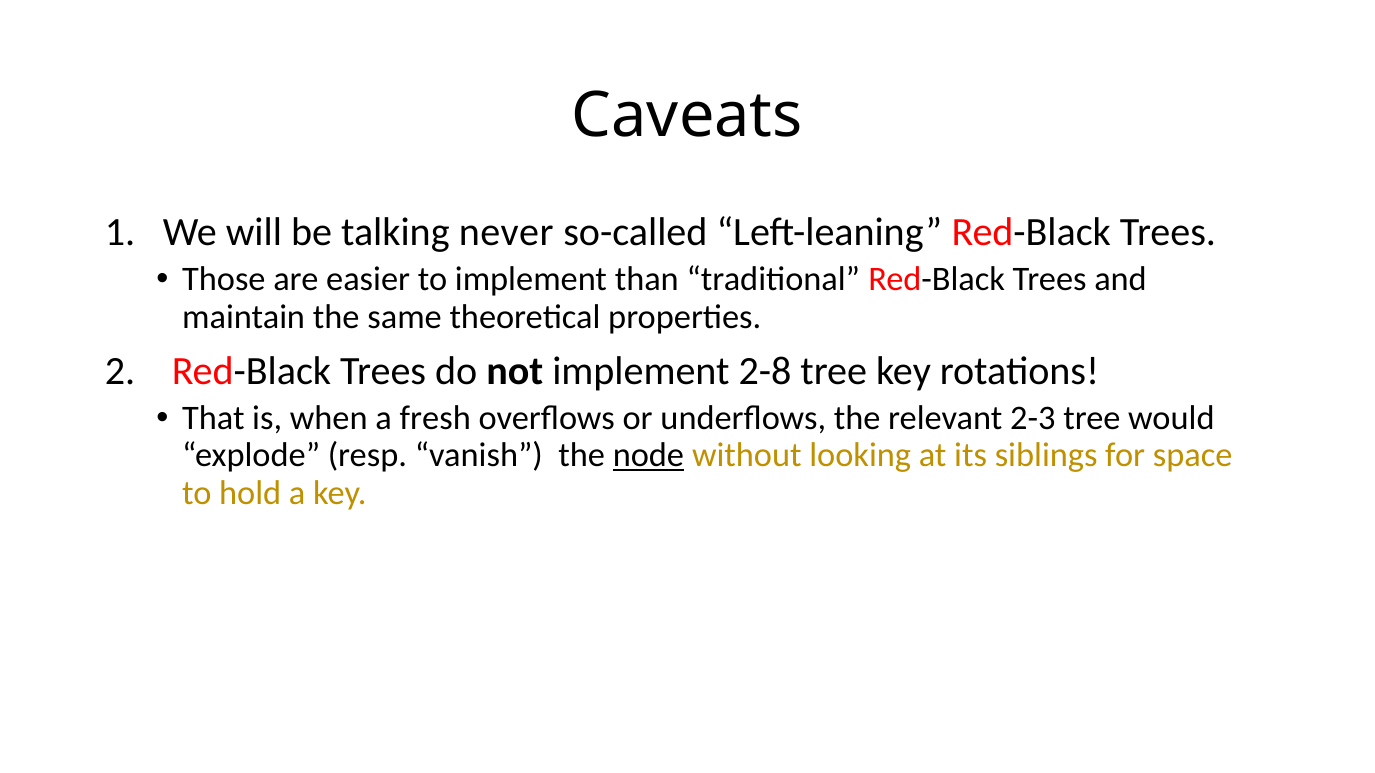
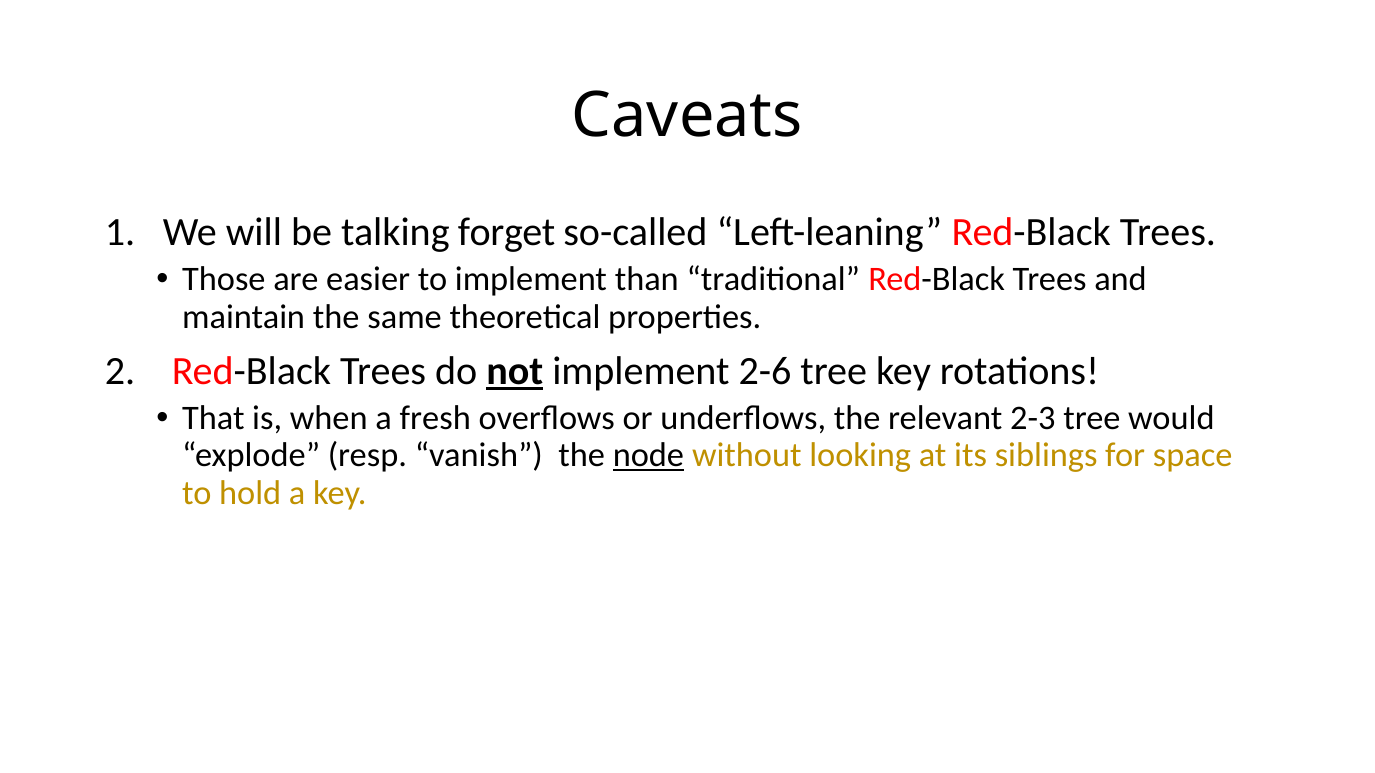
never: never -> forget (507, 232)
not underline: none -> present (515, 371)
2-8: 2-8 -> 2-6 (765, 371)
